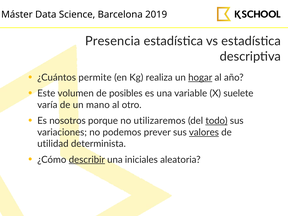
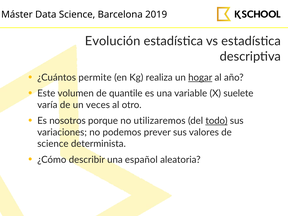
Presencia: Presencia -> Evolución (113, 41)
posibles: posibles -> quantile (126, 93)
mano: mano -> veces (98, 105)
valores underline: present -> none (204, 132)
utilidad: utilidad -> science (53, 144)
describir underline: present -> none (87, 160)
iniciales: iniciales -> español (141, 160)
